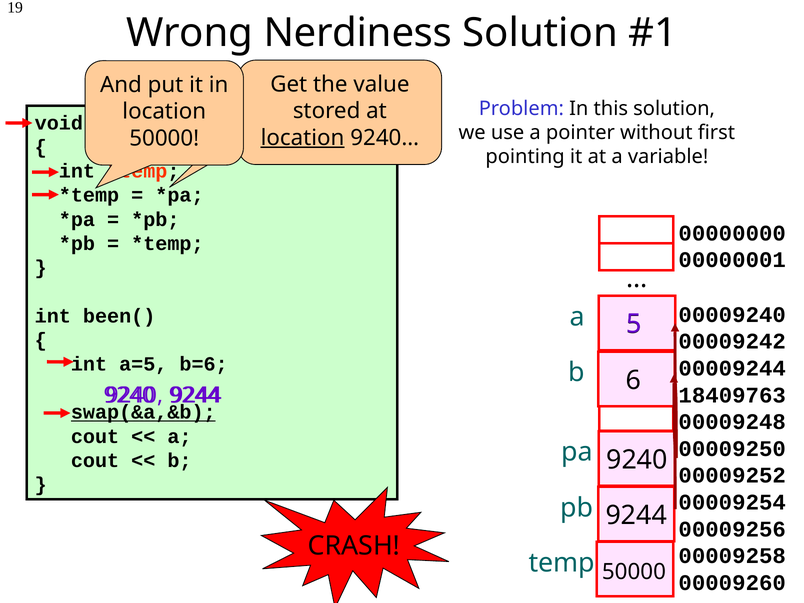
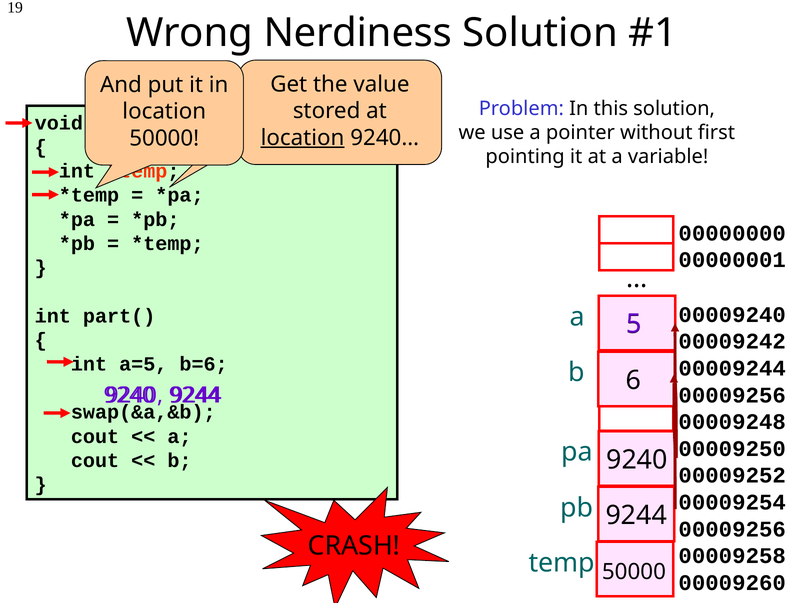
been(: been( -> part( (119, 316)
18409763: 18409763 -> 00009256 (732, 395)
swap(&a,&b underline: present -> none (143, 412)
